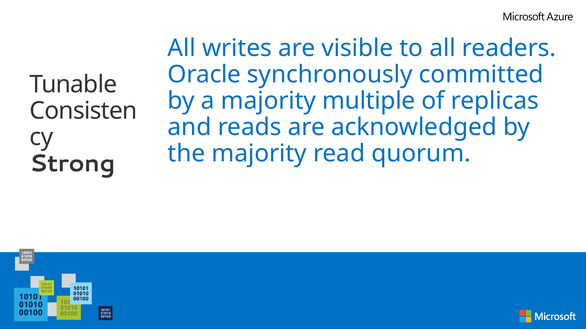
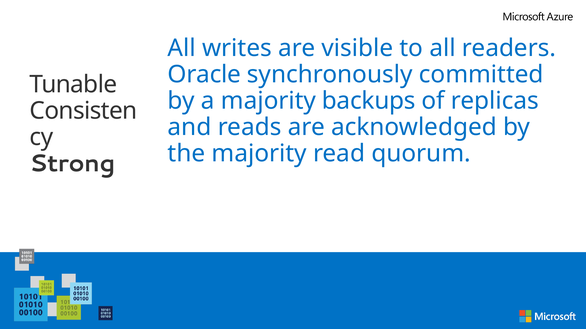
multiple: multiple -> backups (369, 101)
